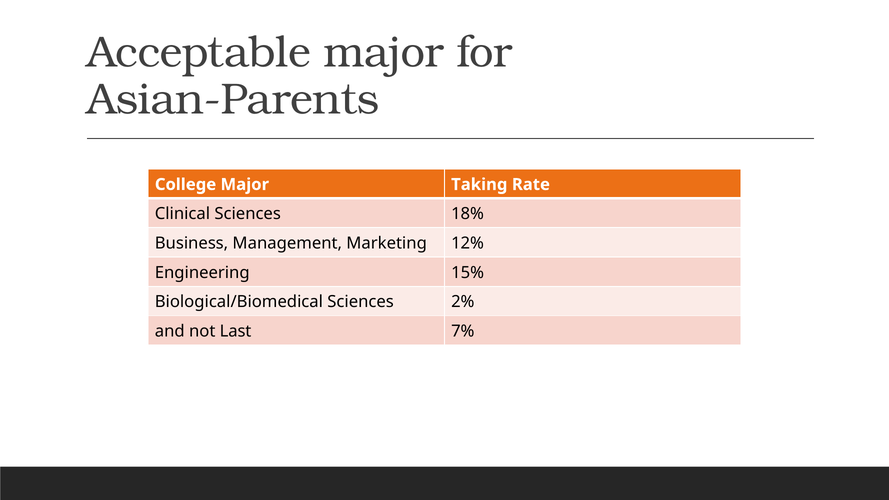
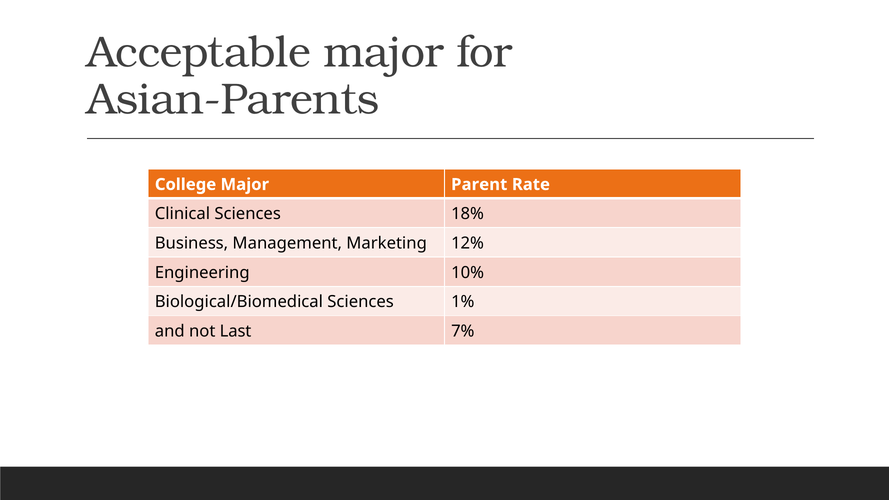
Taking: Taking -> Parent (479, 185)
15%: 15% -> 10% (468, 273)
2%: 2% -> 1% (463, 302)
